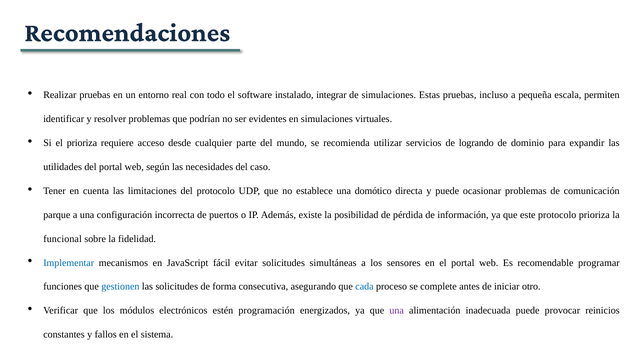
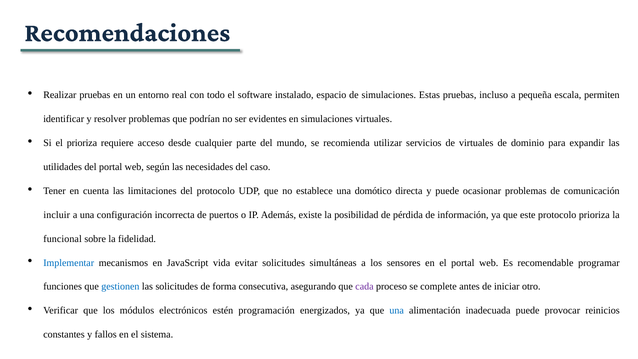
integrar: integrar -> espacio (331, 95)
de logrando: logrando -> virtuales (476, 143)
parque: parque -> incluir (57, 215)
fácil: fácil -> vida (222, 263)
cada colour: blue -> purple (364, 287)
una colour: purple -> blue (397, 310)
